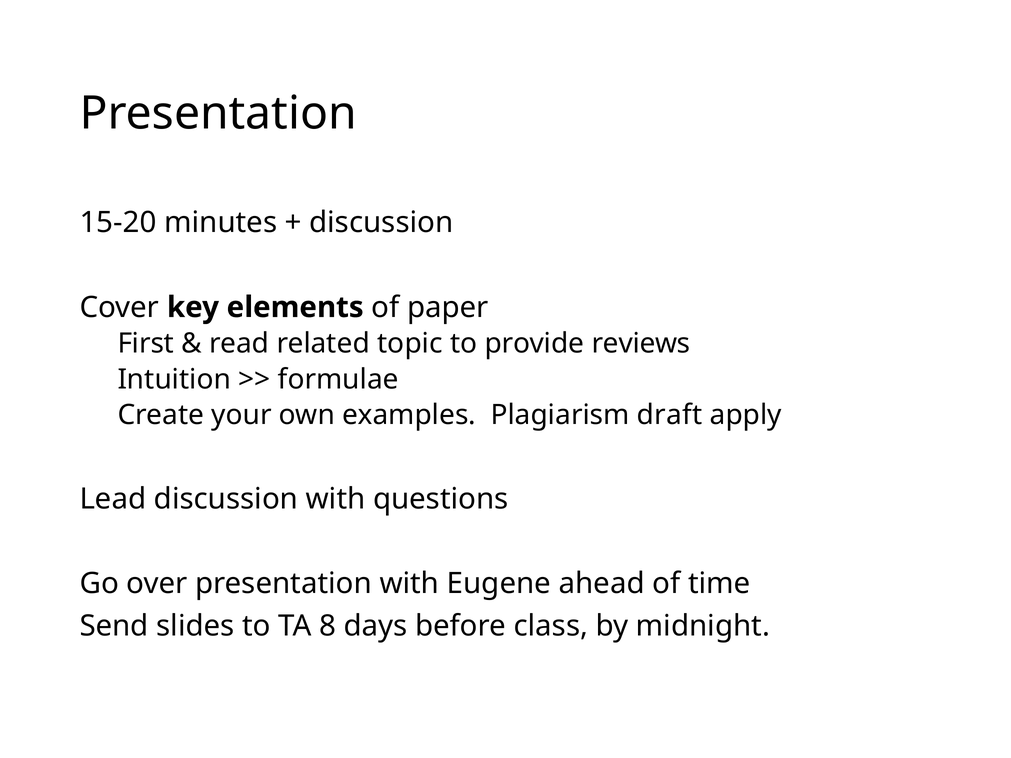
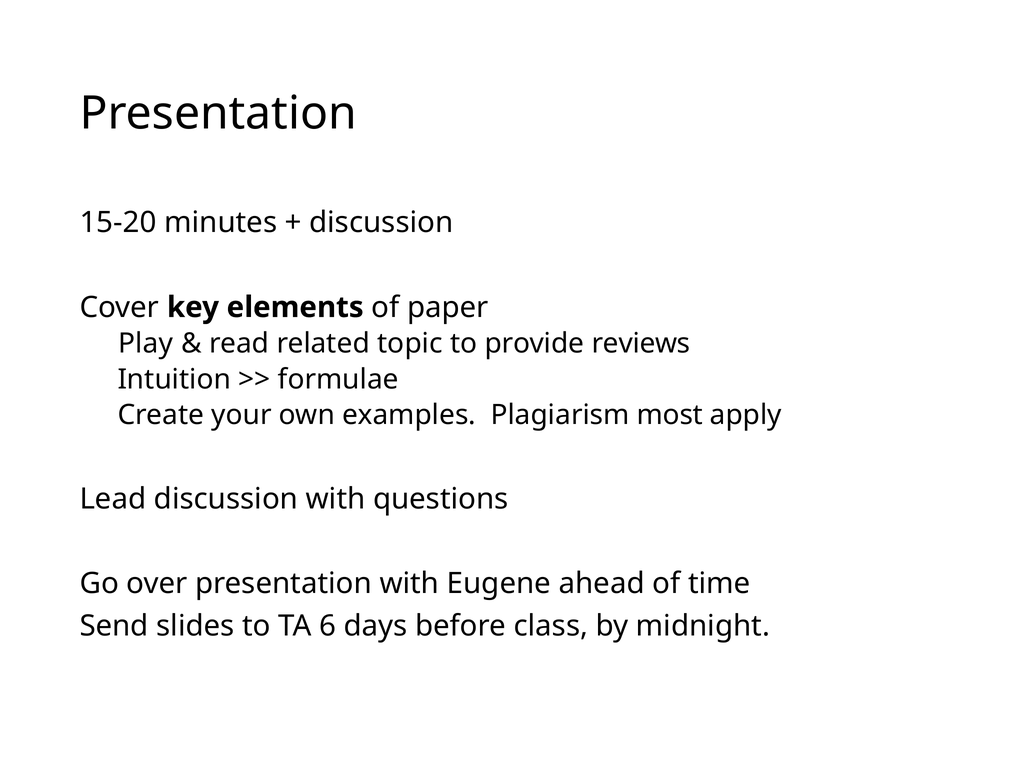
First: First -> Play (146, 344)
draft: draft -> most (670, 415)
8: 8 -> 6 (327, 626)
